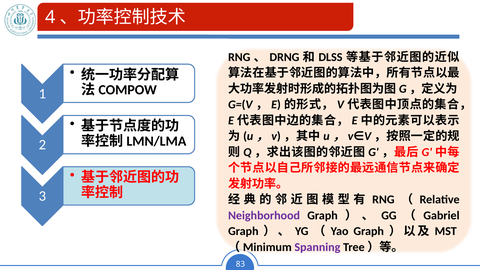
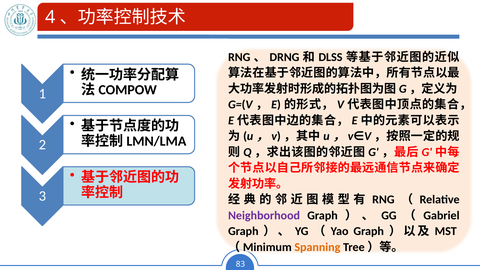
Spanning colour: purple -> orange (317, 247)
